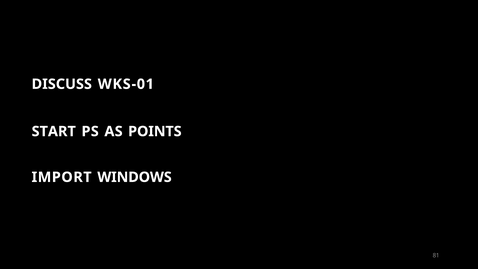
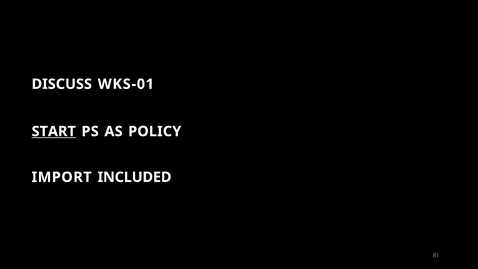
START underline: none -> present (54, 131)
POINTS: POINTS -> POLICY (155, 131)
WINDOWS: WINDOWS -> INCLUDED (135, 177)
